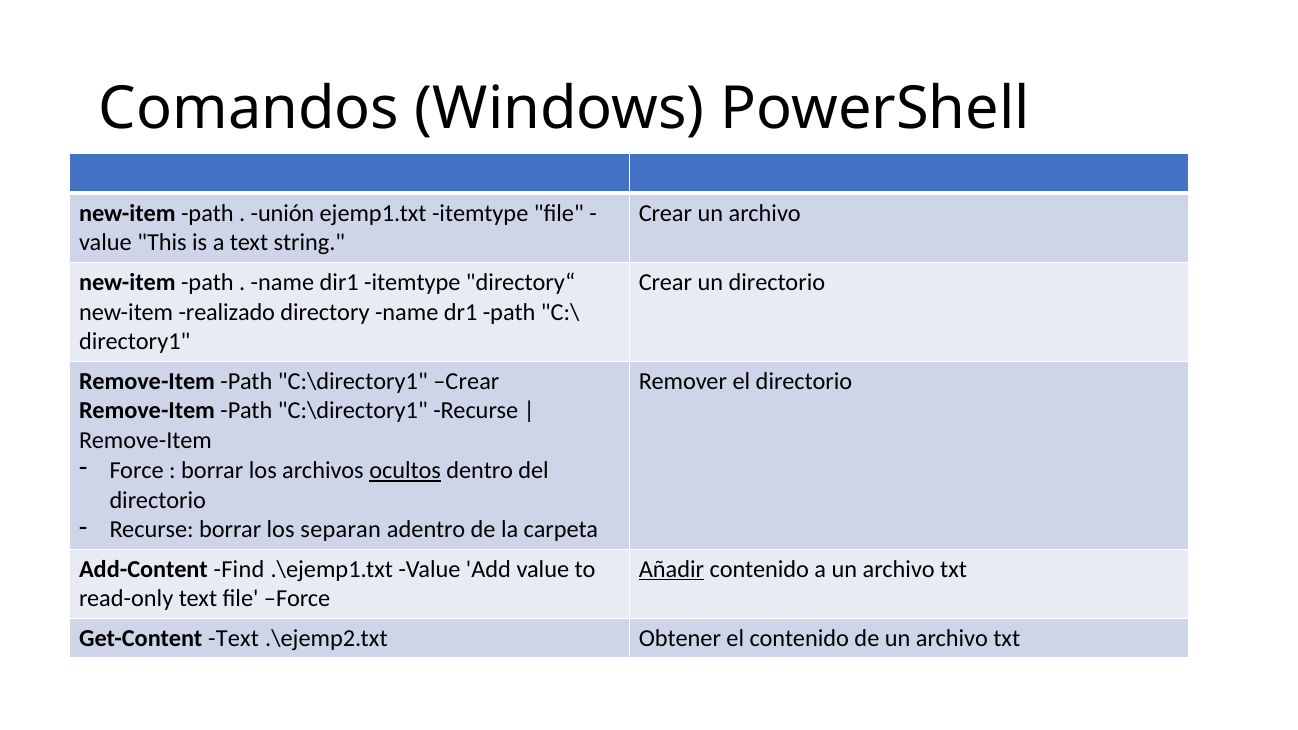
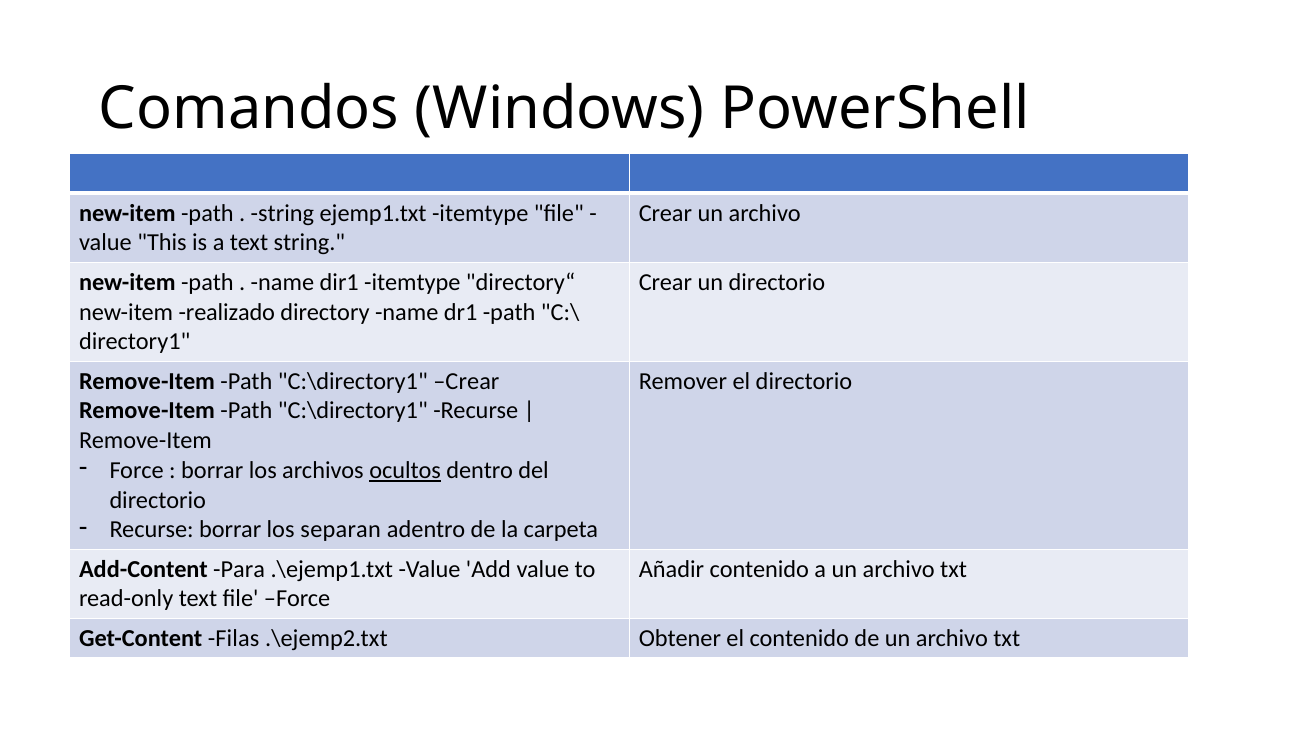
unión: unión -> string (282, 213)
Find: Find -> Para (239, 569)
Añadir underline: present -> none (671, 569)
Get-Content Text: Text -> Filas (234, 638)
